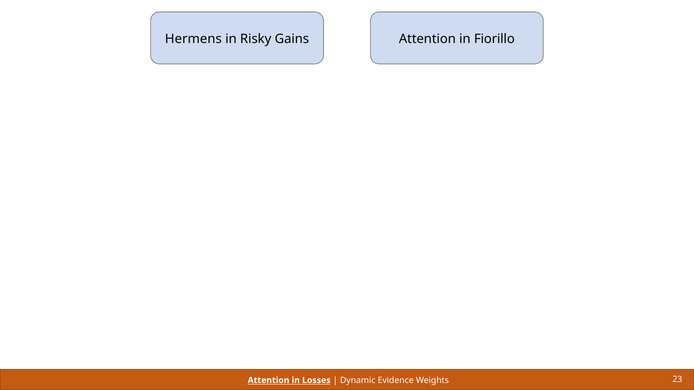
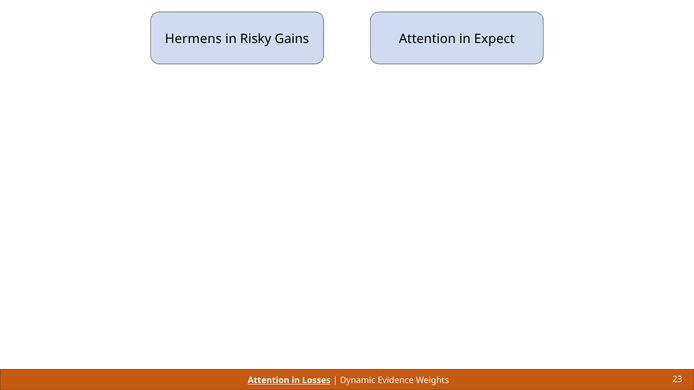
Fiorillo: Fiorillo -> Expect (494, 39)
